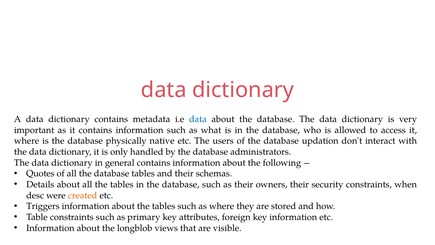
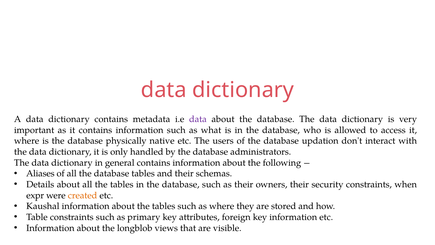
data colour: blue -> purple (198, 119)
Quotes: Quotes -> Aliases (40, 173)
desc: desc -> expr (35, 195)
Triggers: Triggers -> Kaushal (43, 206)
